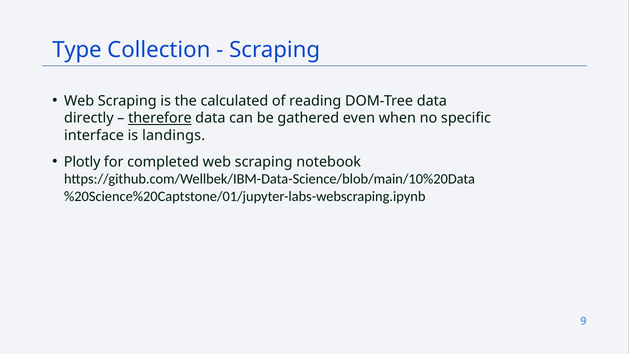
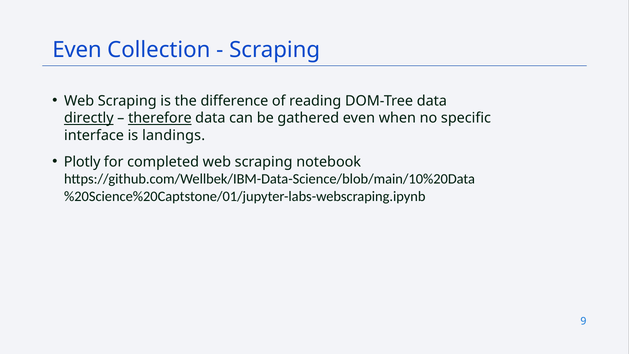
Type: Type -> Even (77, 50)
calculated: calculated -> difference (234, 101)
directly underline: none -> present (89, 118)
